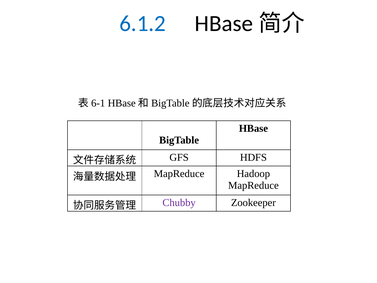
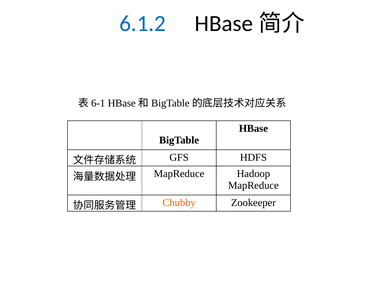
Chubby colour: purple -> orange (179, 203)
